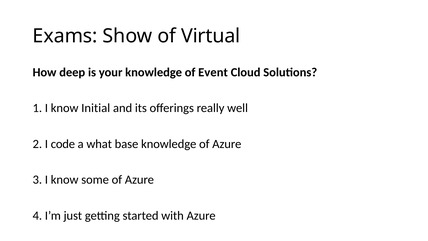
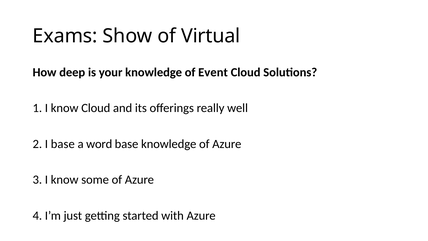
know Initial: Initial -> Cloud (96, 108)
I code: code -> base (63, 144)
what: what -> word (99, 144)
